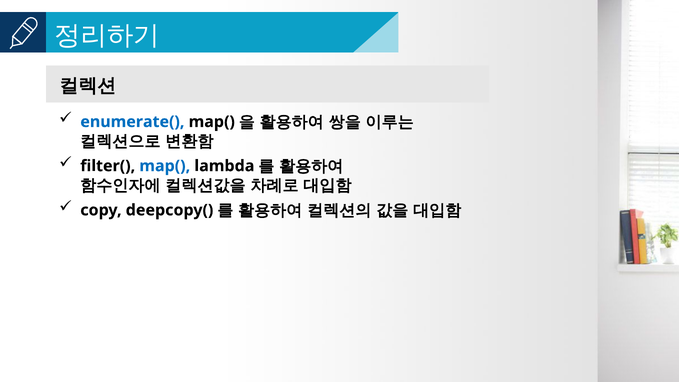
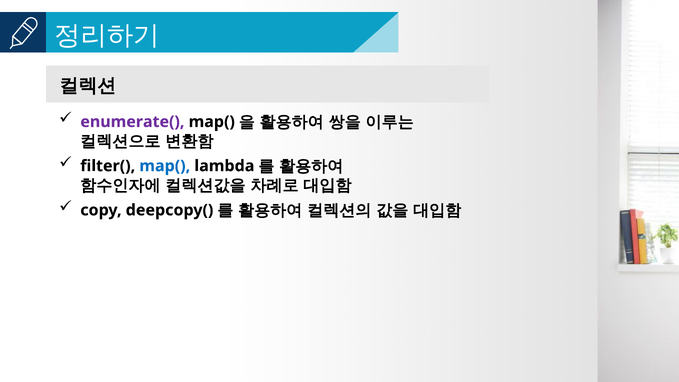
enumerate( colour: blue -> purple (132, 122)
